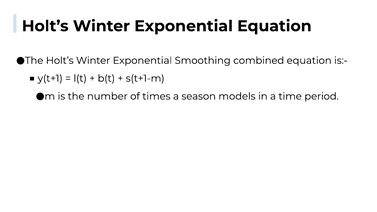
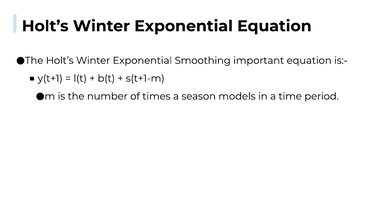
combined: combined -> important (259, 61)
